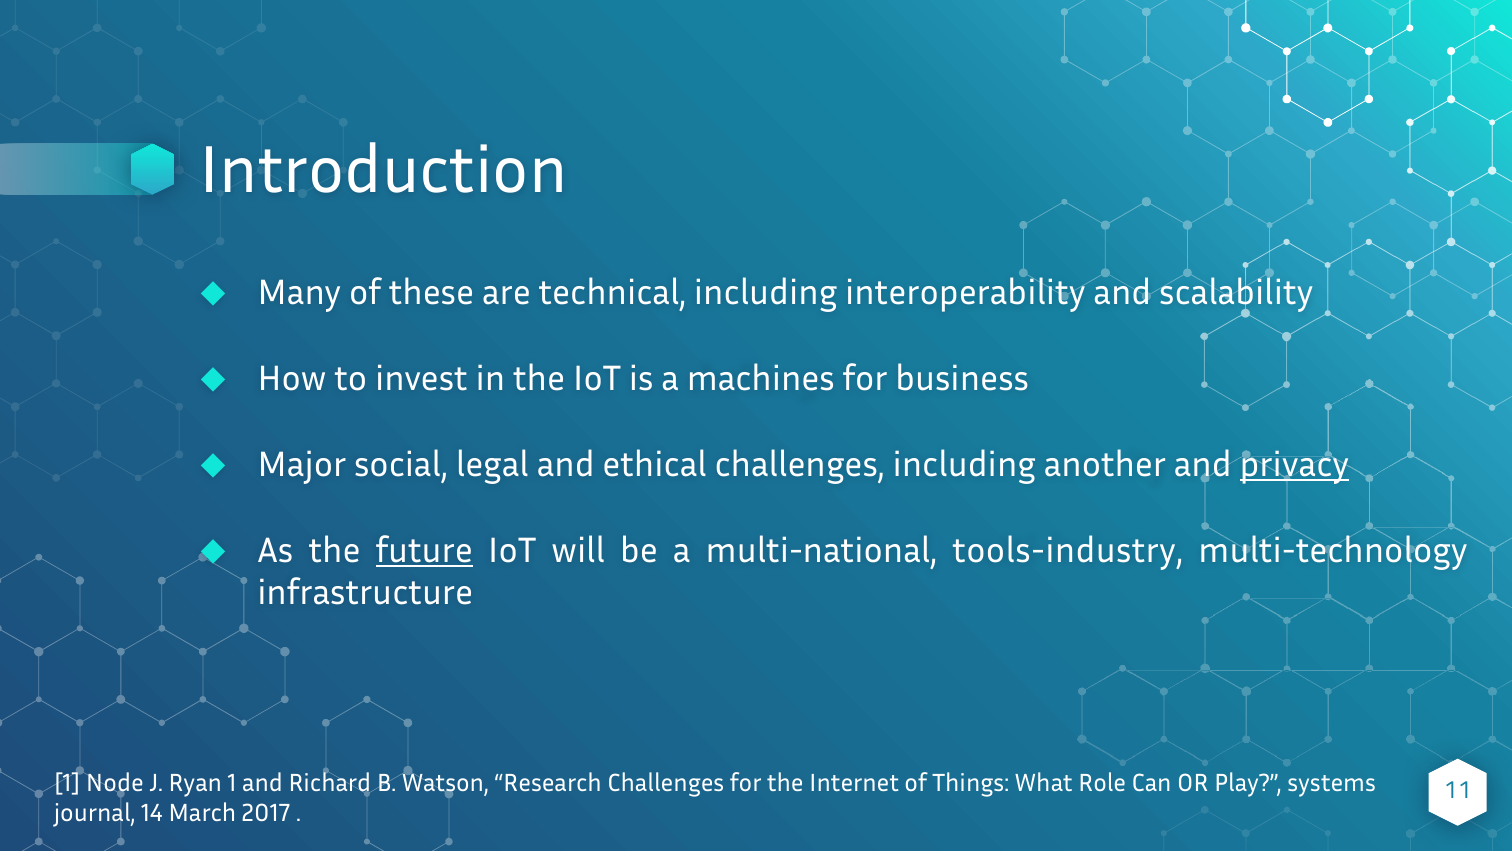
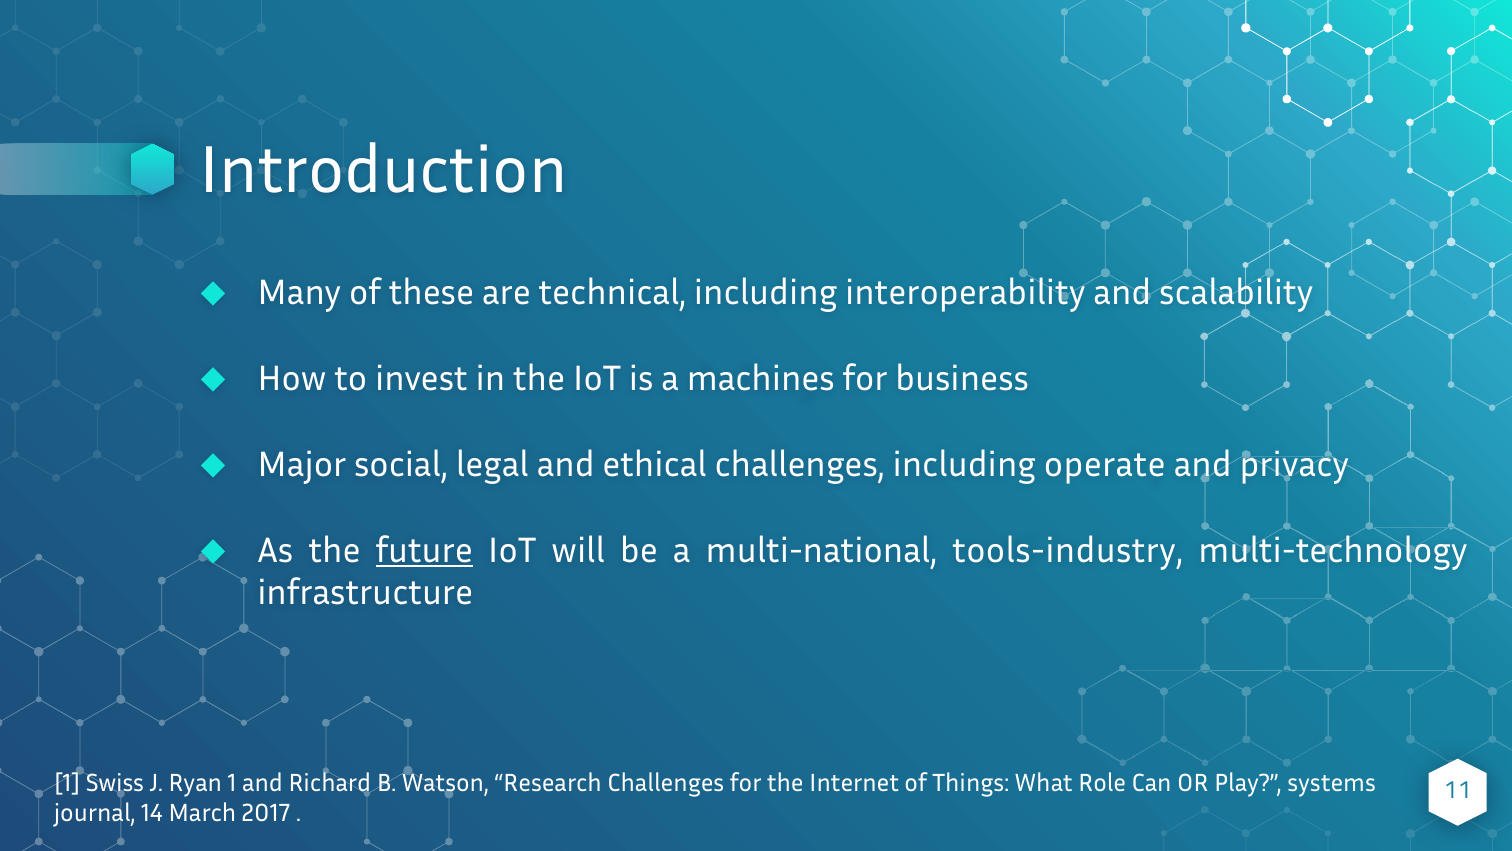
another: another -> operate (1105, 464)
privacy underline: present -> none (1294, 464)
Node: Node -> Swiss (115, 783)
